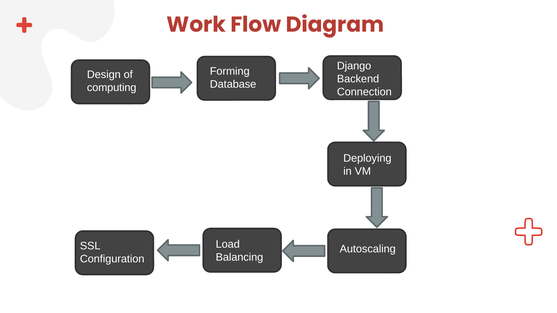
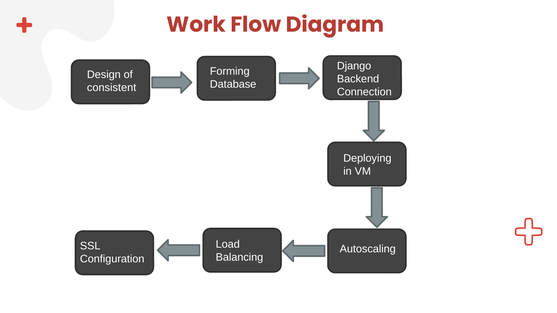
computing: computing -> consistent (112, 88)
